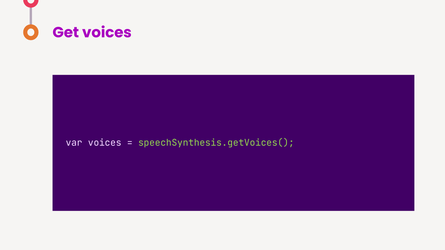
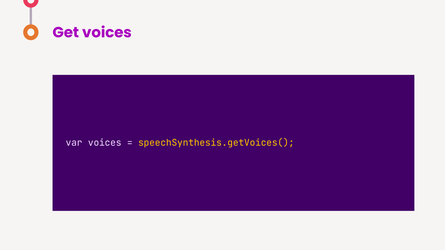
speechSynthesis.getVoices( colour: light green -> yellow (216, 143)
